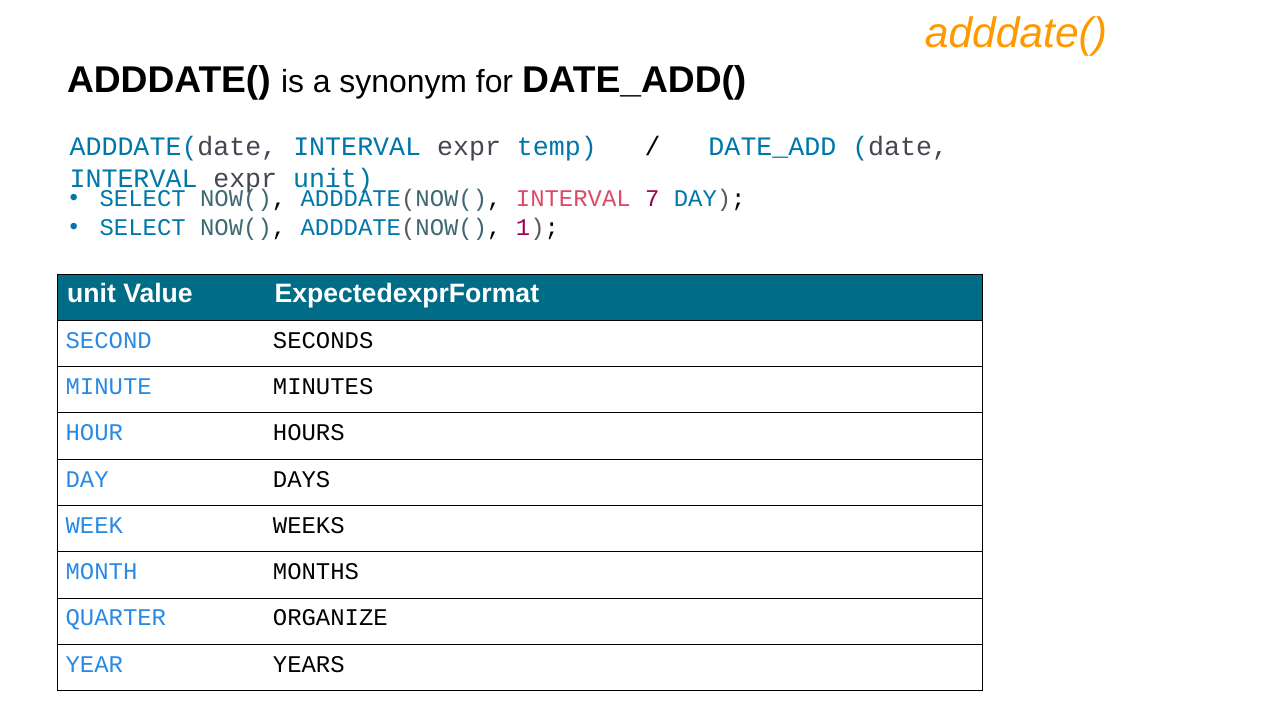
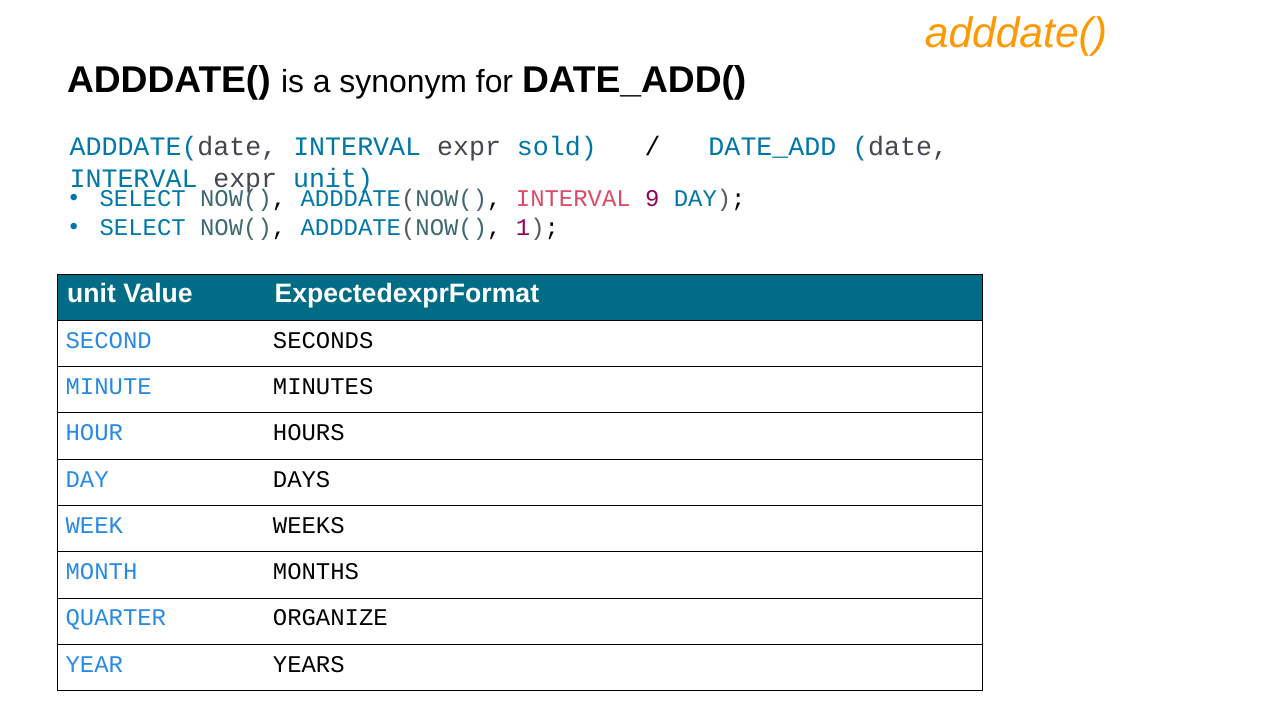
temp: temp -> sold (557, 147)
7: 7 -> 9 (652, 199)
